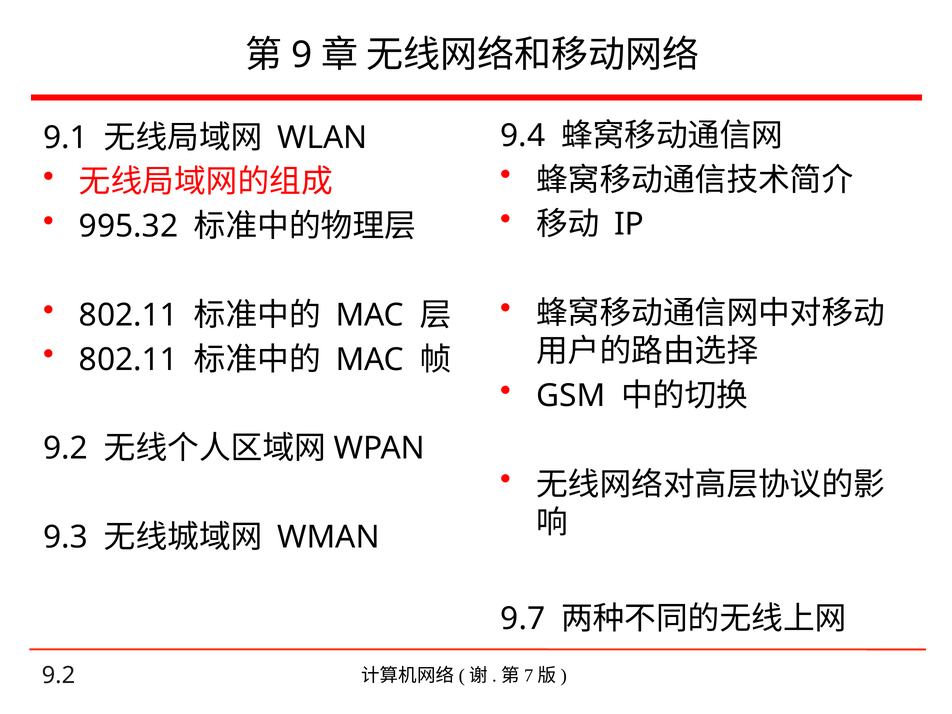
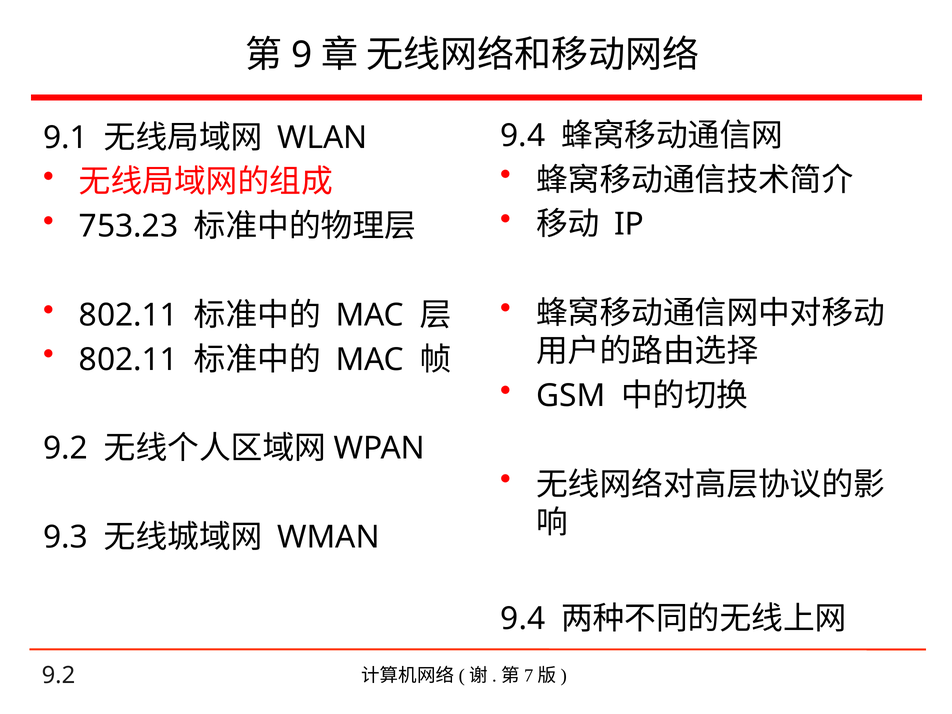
995.32: 995.32 -> 753.23 (129, 226)
9.7: 9.7 -> 9.4 (523, 619)
